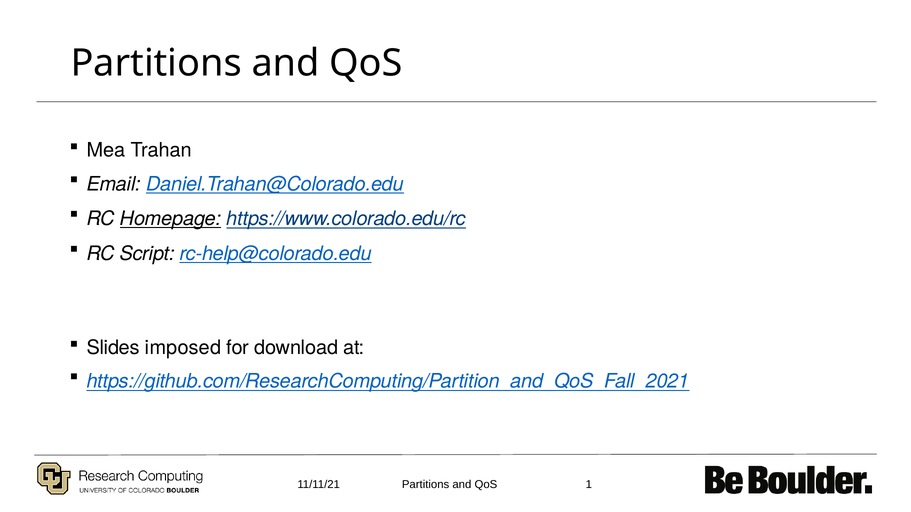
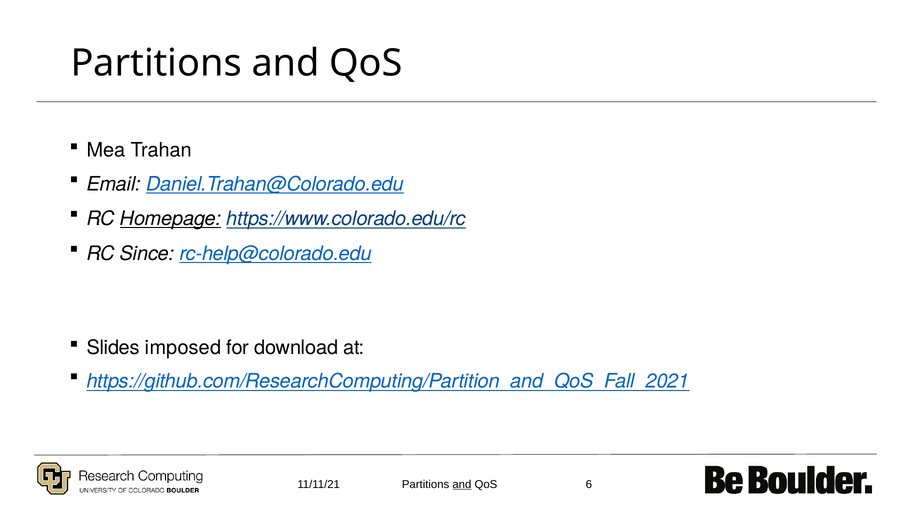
Script: Script -> Since (147, 254)
and underline: none -> present (462, 485)
1: 1 -> 6 (589, 485)
